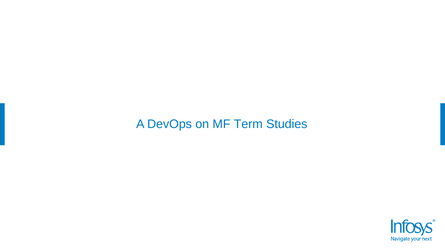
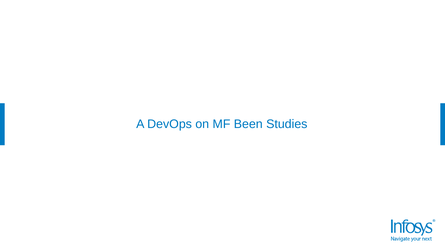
Term: Term -> Been (248, 124)
